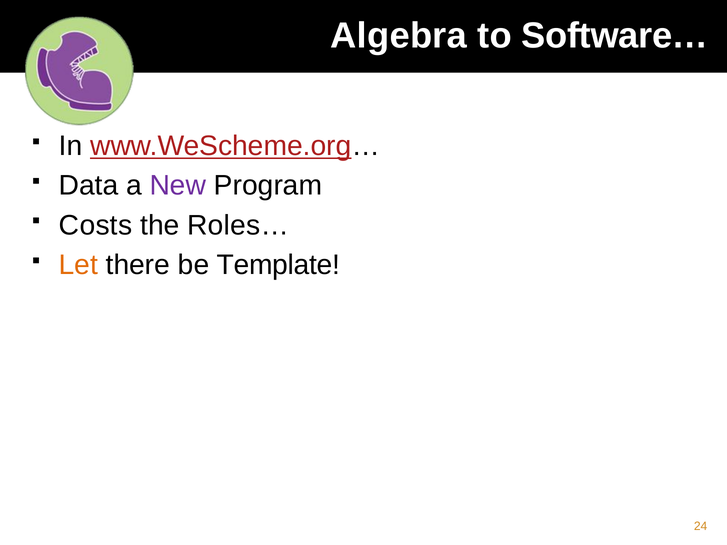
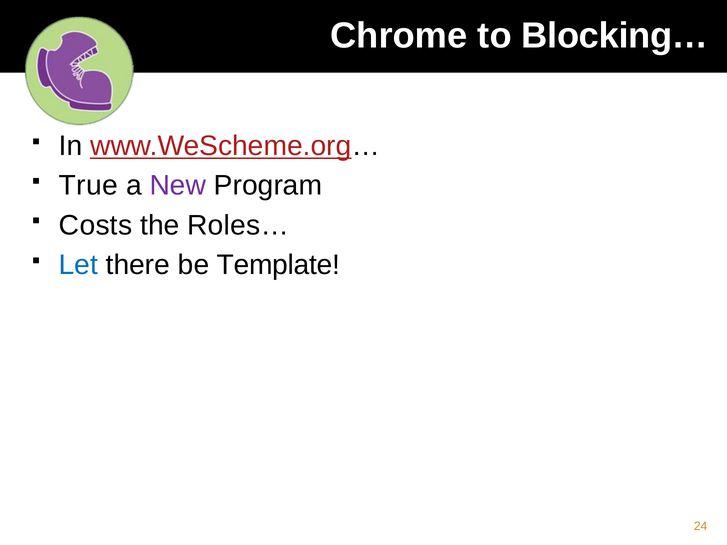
Algebra: Algebra -> Chrome (399, 36)
Software…: Software… -> Blocking… (615, 36)
Data: Data -> True (88, 186)
Let colour: orange -> blue (78, 265)
